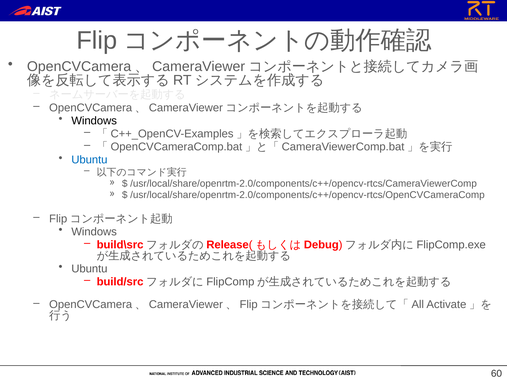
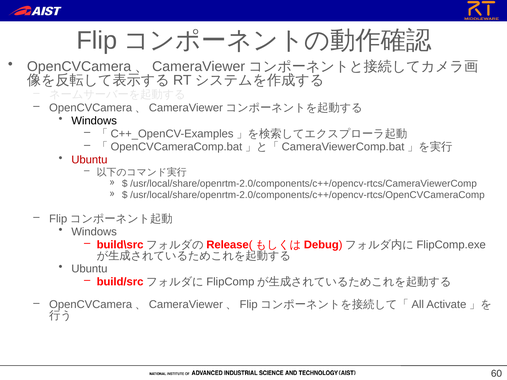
Ubuntu colour: blue -> red (89, 160)
